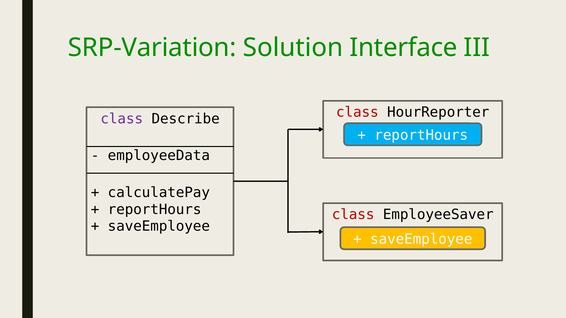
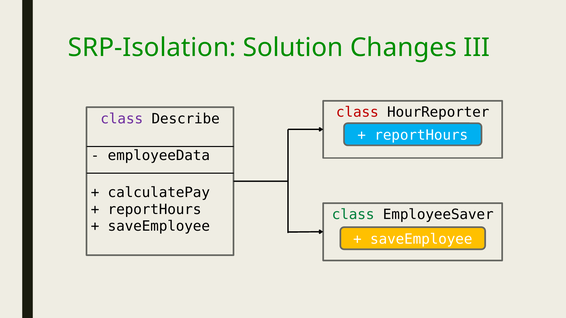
SRP-Variation: SRP-Variation -> SRP-Isolation (152, 48)
Interface: Interface -> Changes (403, 48)
class colour: red -> green (353, 215)
